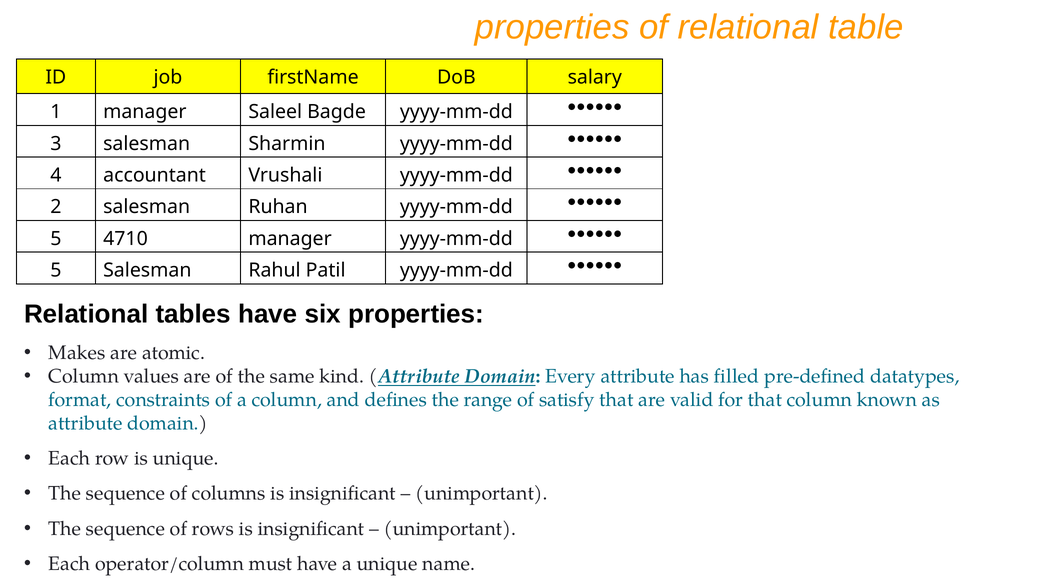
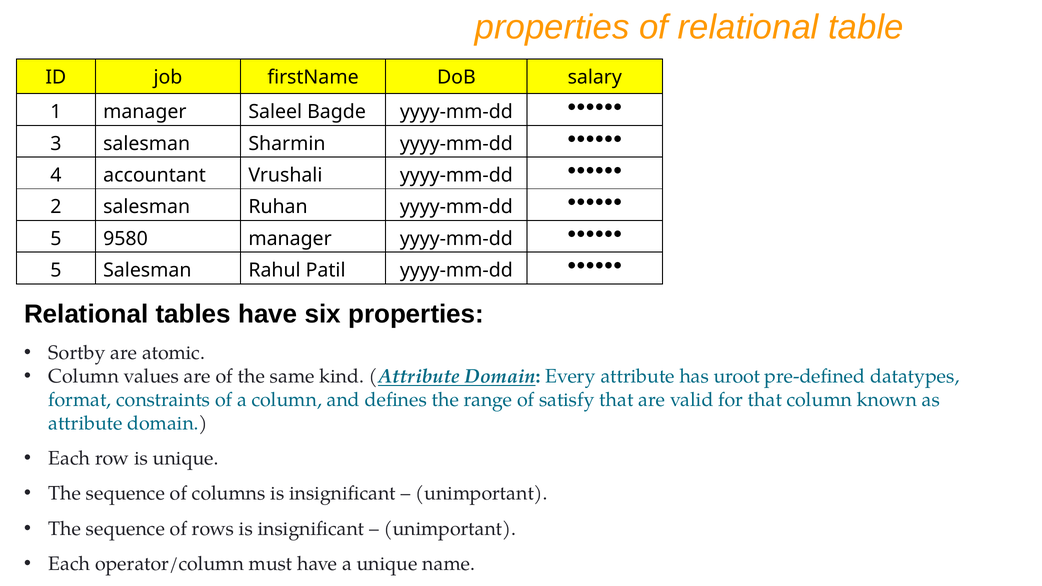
4710: 4710 -> 9580 (126, 239)
Makes: Makes -> Sortby (77, 353)
filled: filled -> uroot (737, 376)
